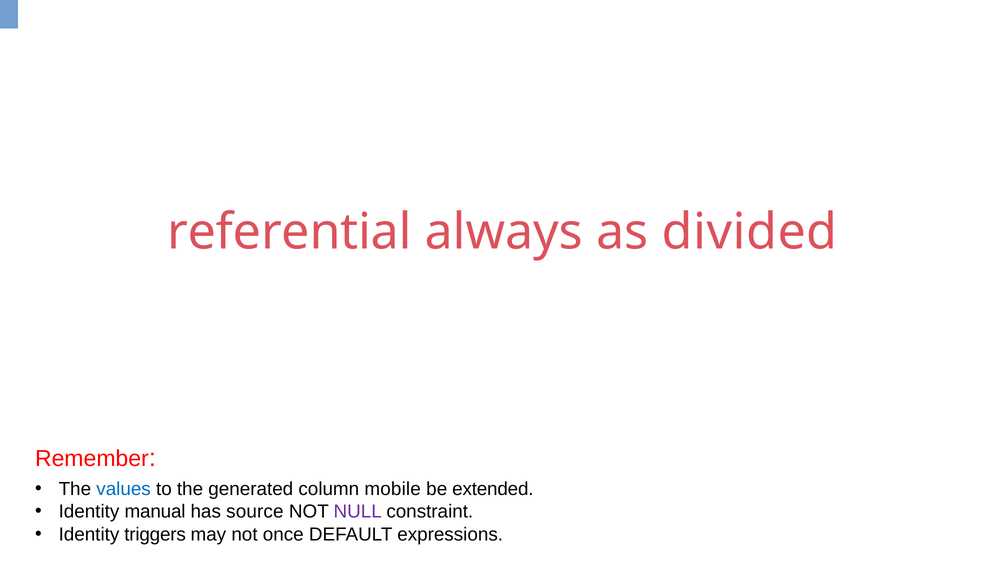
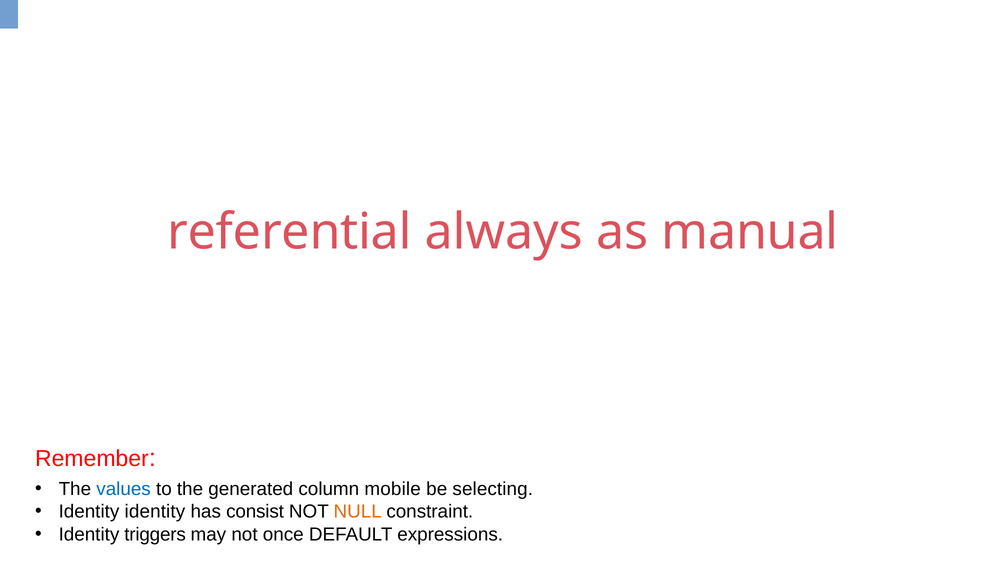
divided: divided -> manual (750, 232)
extended: extended -> selecting (493, 489)
Identity manual: manual -> identity (155, 512)
source: source -> consist (255, 512)
NULL colour: purple -> orange (358, 512)
